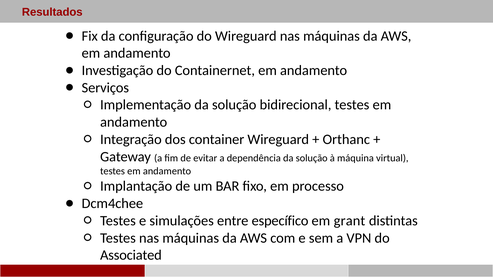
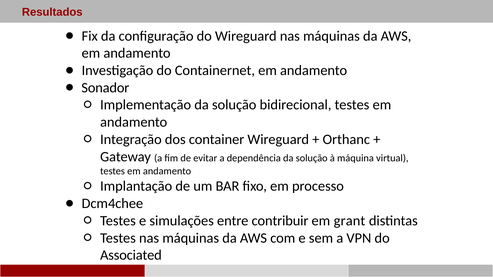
Serviços: Serviços -> Sonador (105, 88)
específico: específico -> contribuir (280, 221)
